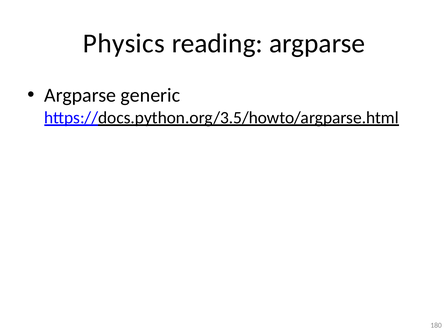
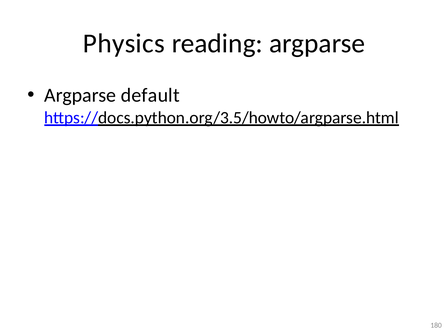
generic: generic -> default (150, 95)
